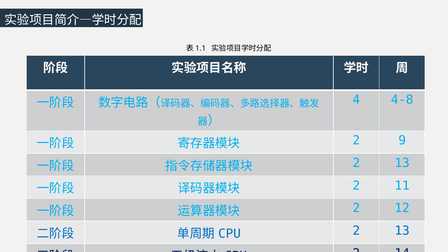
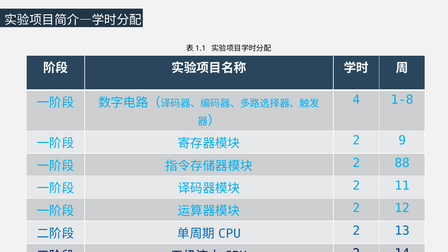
4-8: 4-8 -> 1-8 (402, 100)
13: 13 -> 88 (402, 163)
